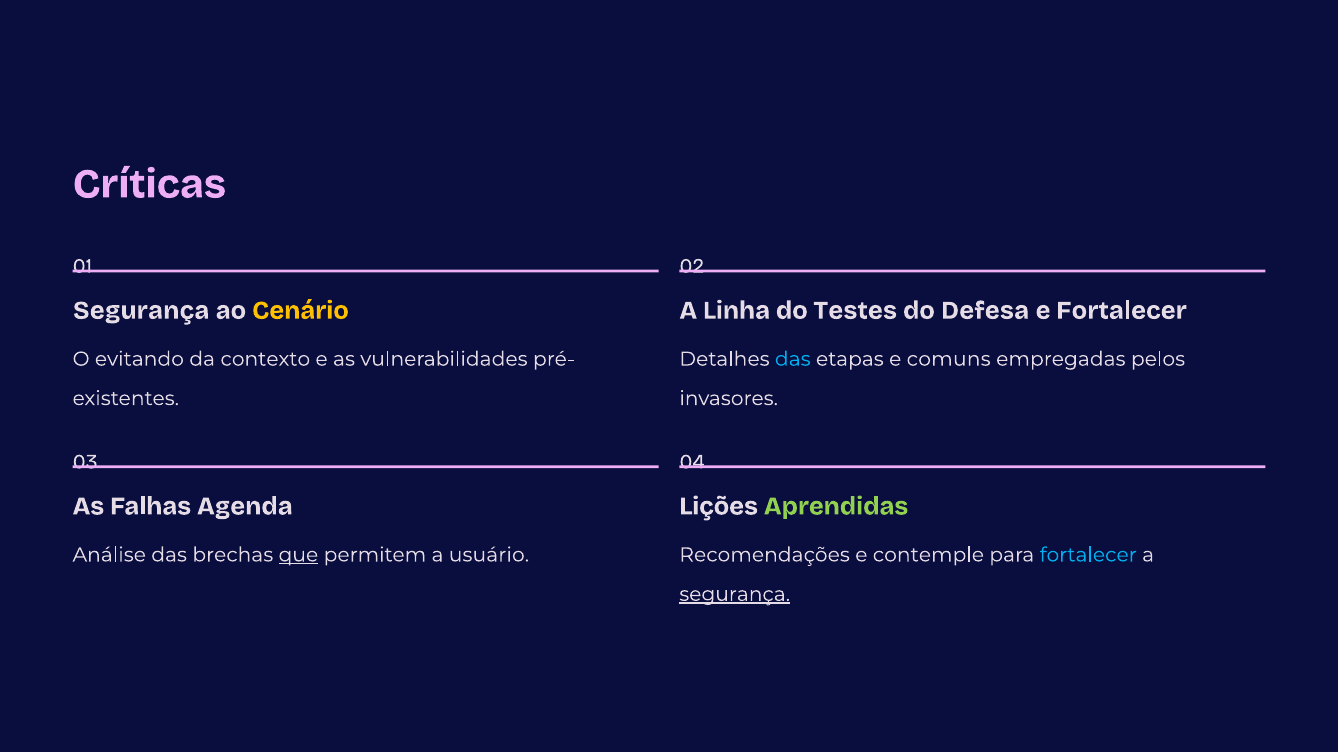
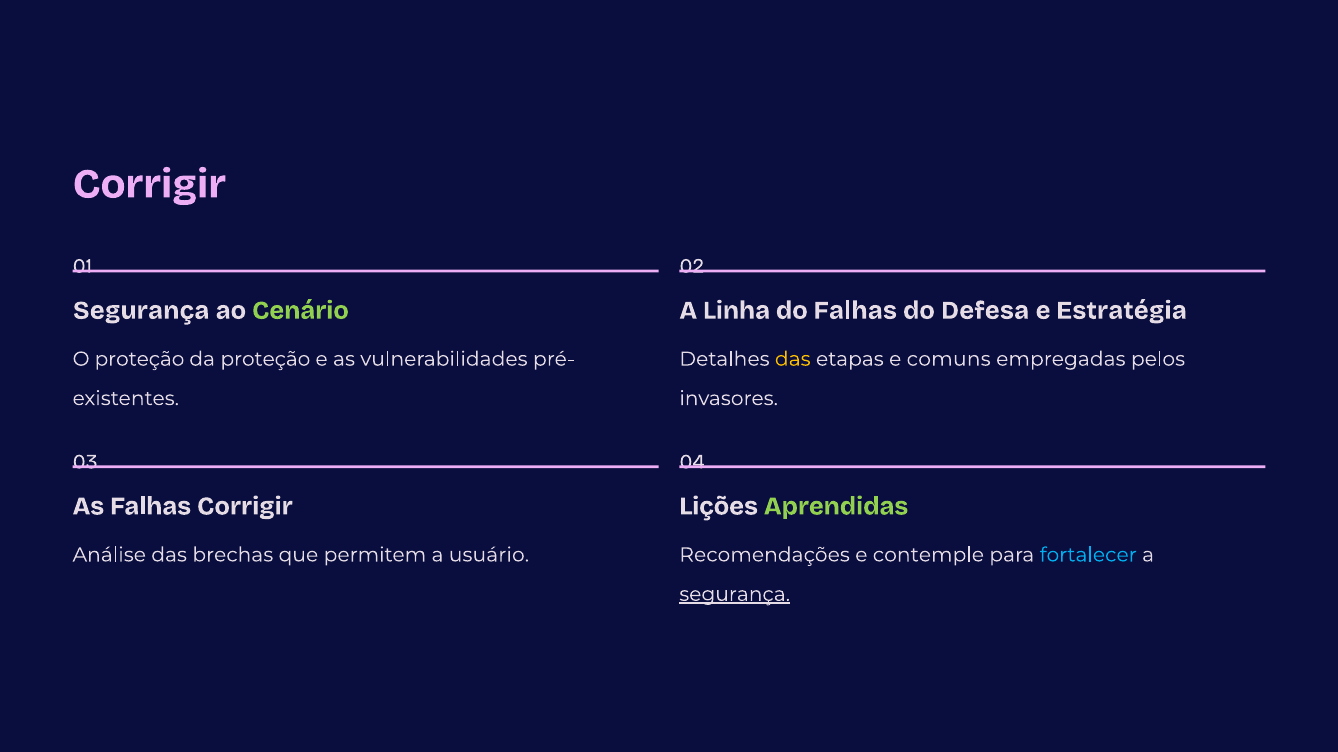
Críticas: Críticas -> Corrigir (149, 184)
Cenário colour: yellow -> light green (300, 311)
do Testes: Testes -> Falhas (855, 311)
e Fortalecer: Fortalecer -> Estratégia (1122, 311)
O evitando: evitando -> proteção (139, 359)
da contexto: contexto -> proteção (265, 359)
das colour: light blue -> yellow (793, 359)
Falhas Agenda: Agenda -> Corrigir (245, 506)
que underline: present -> none (298, 555)
